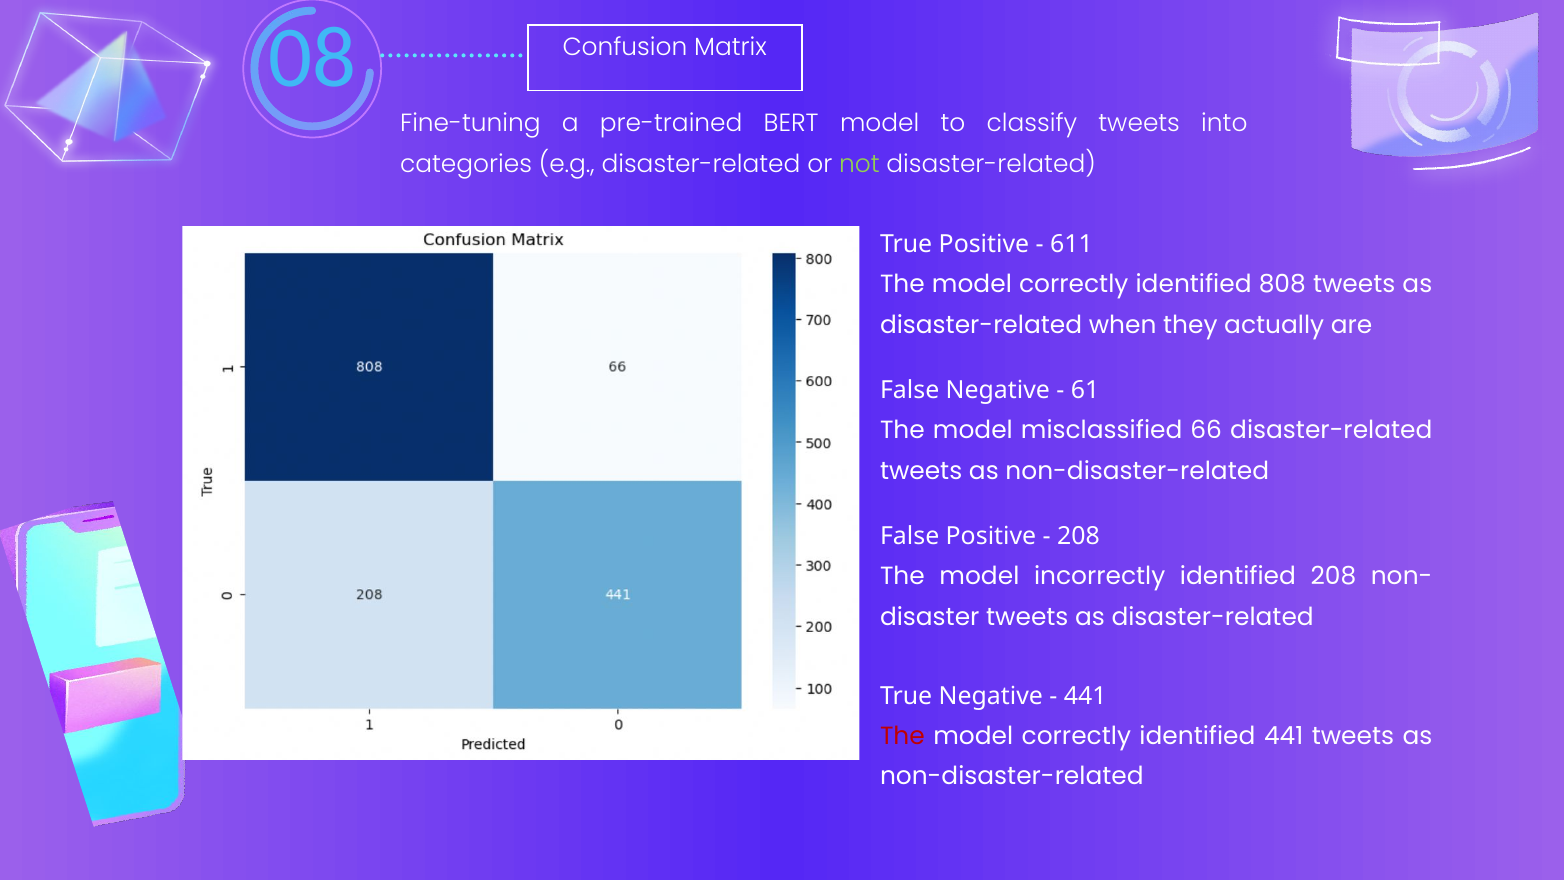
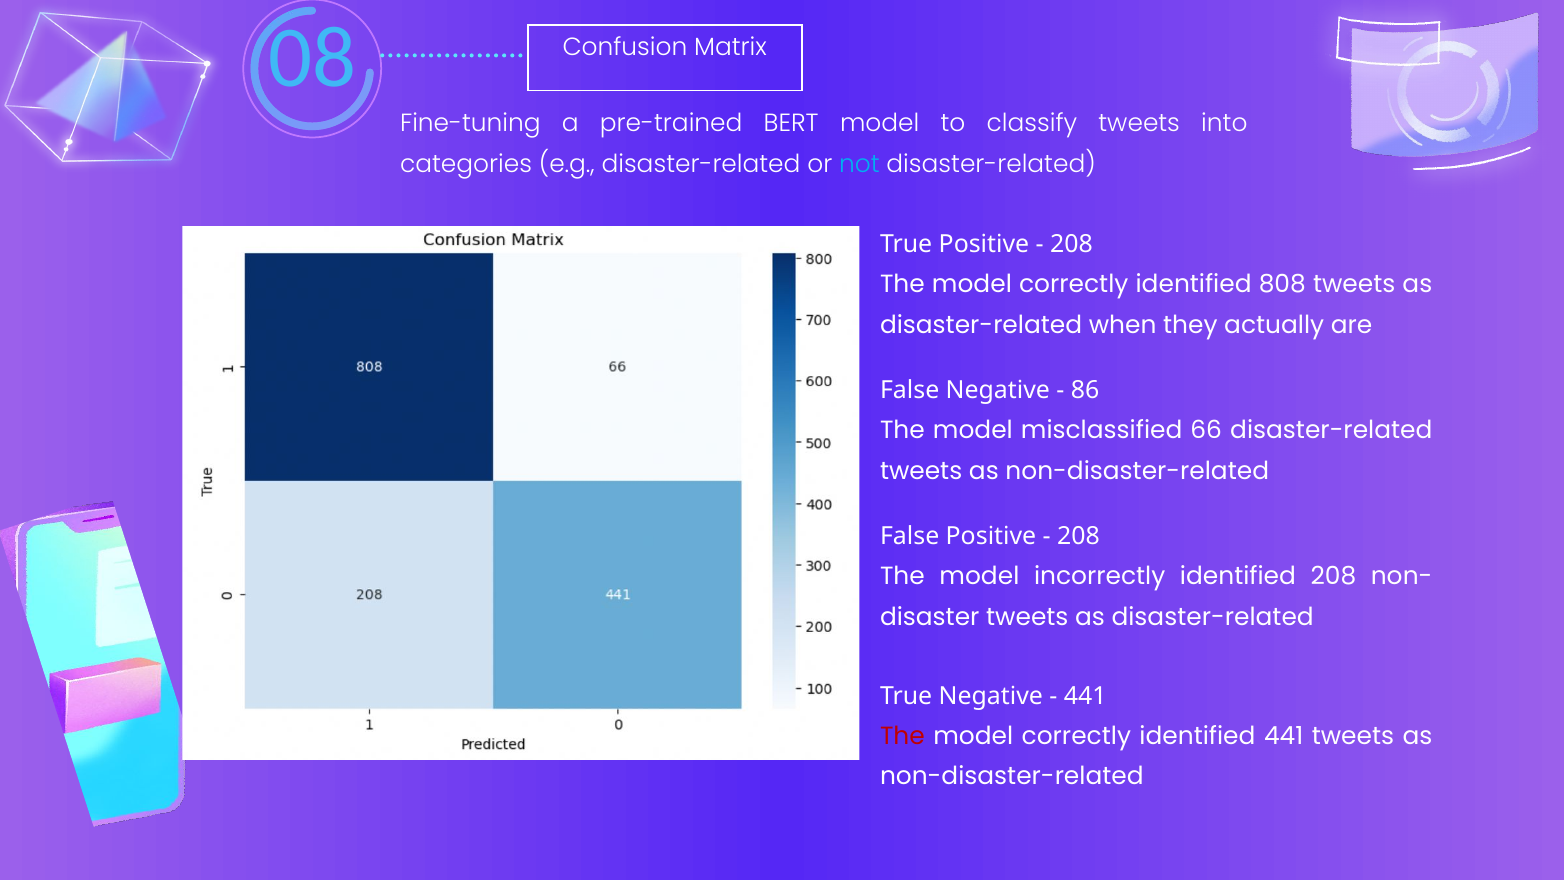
not colour: light green -> light blue (859, 164)
611: 611 -> 208 (1071, 244)
61: 61 -> 86 (1085, 390)
